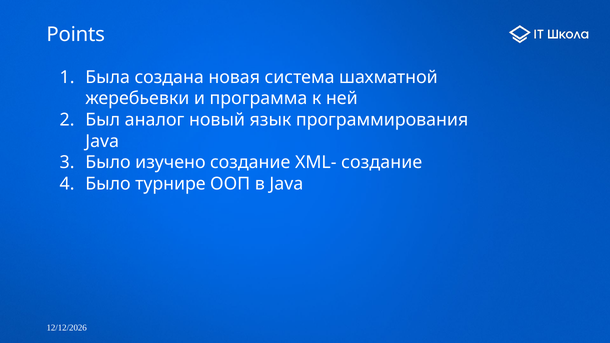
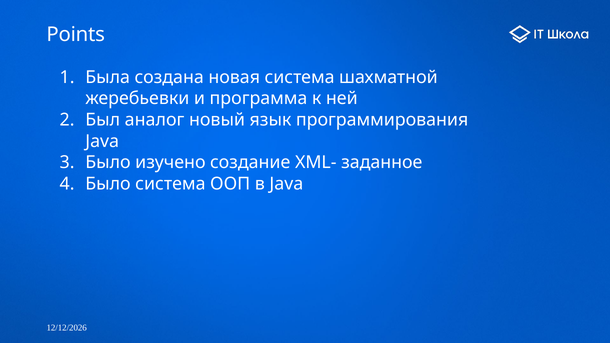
XML- создание: создание -> заданное (382, 163)
Было турнире: турнире -> система (170, 184)
